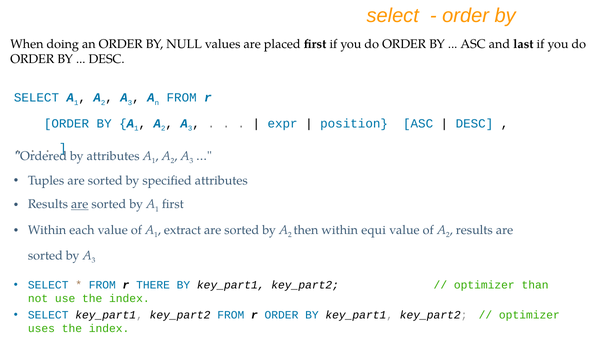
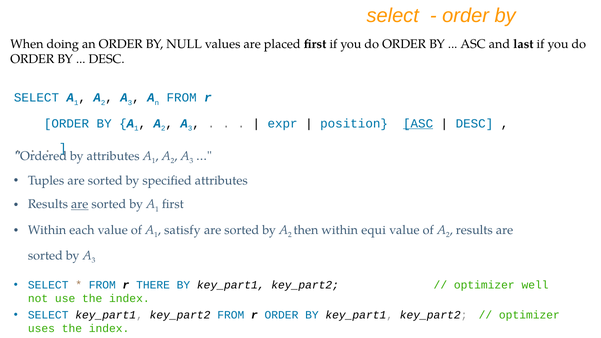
ASC underline: none -> present (418, 123)
extract: extract -> satisfy (182, 230)
than: than -> well (535, 285)
